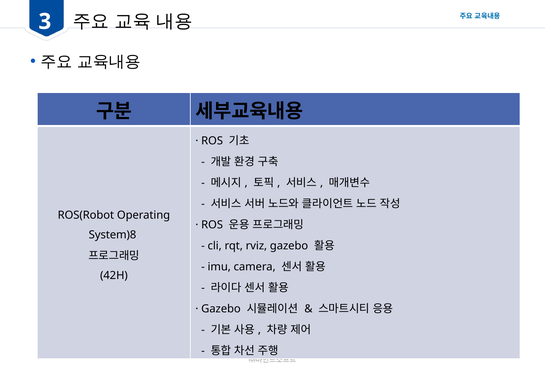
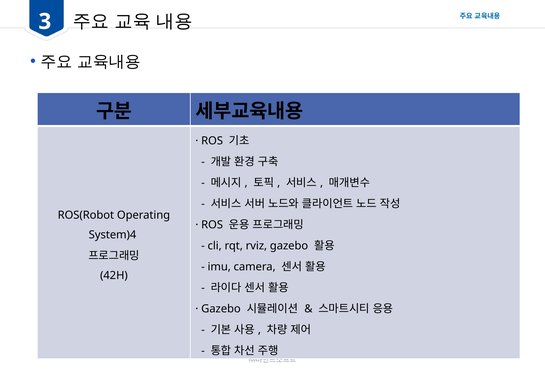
System)8: System)8 -> System)4 (112, 235)
